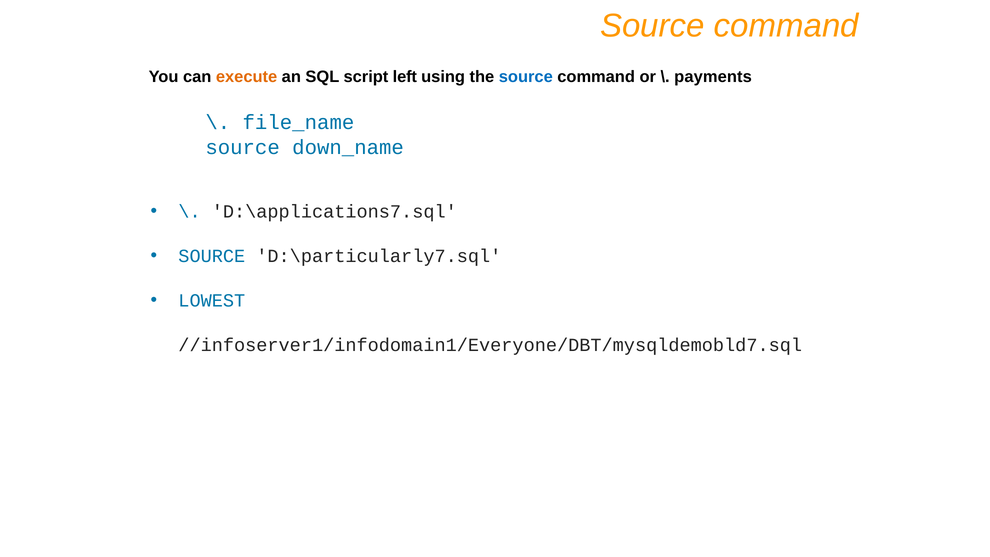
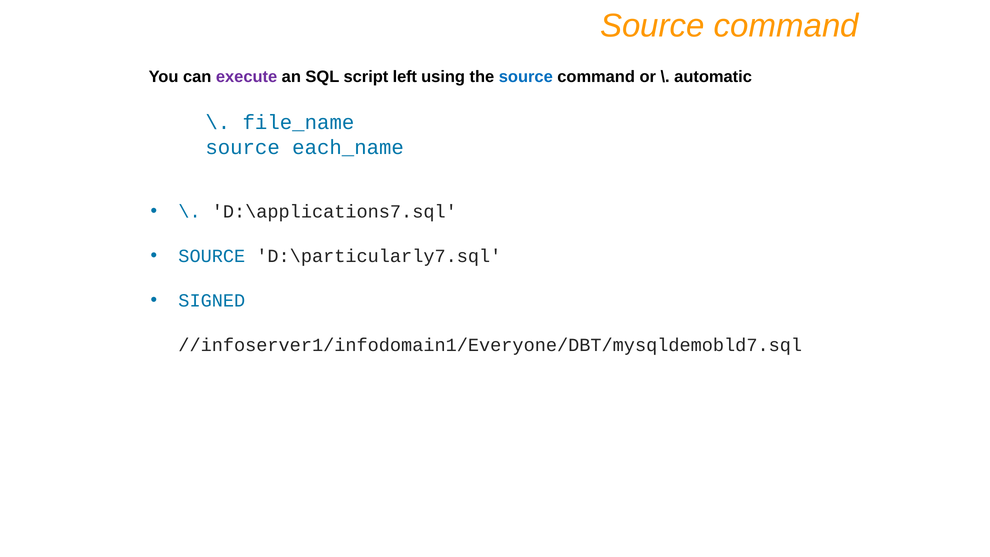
execute colour: orange -> purple (247, 77)
payments: payments -> automatic (713, 77)
down_name: down_name -> each_name (348, 147)
LOWEST: LOWEST -> SIGNED (212, 301)
